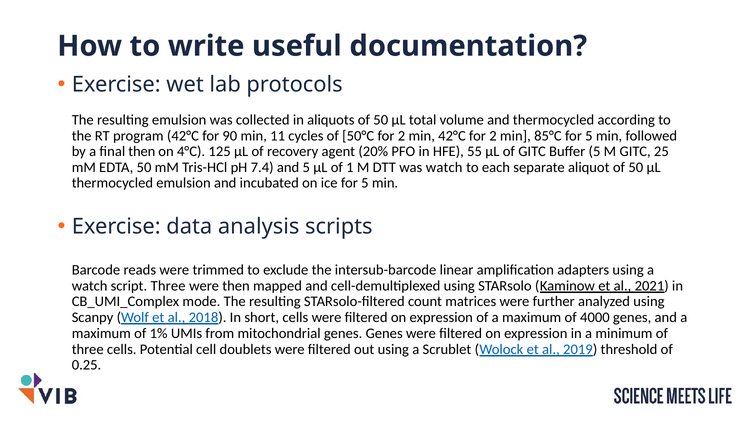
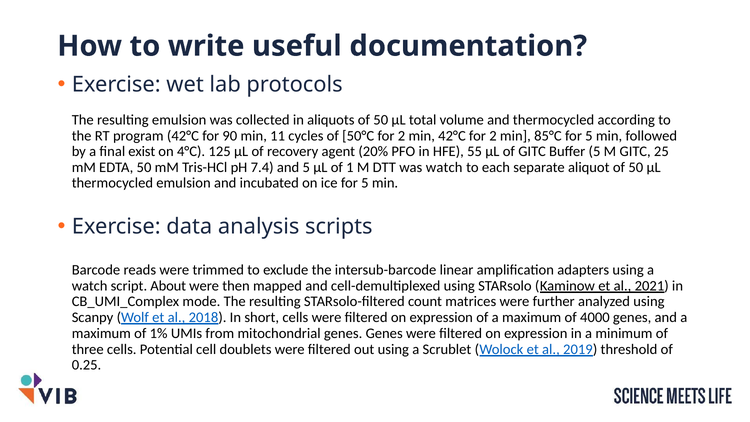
final then: then -> exist (142, 152)
script Three: Three -> About (168, 286)
